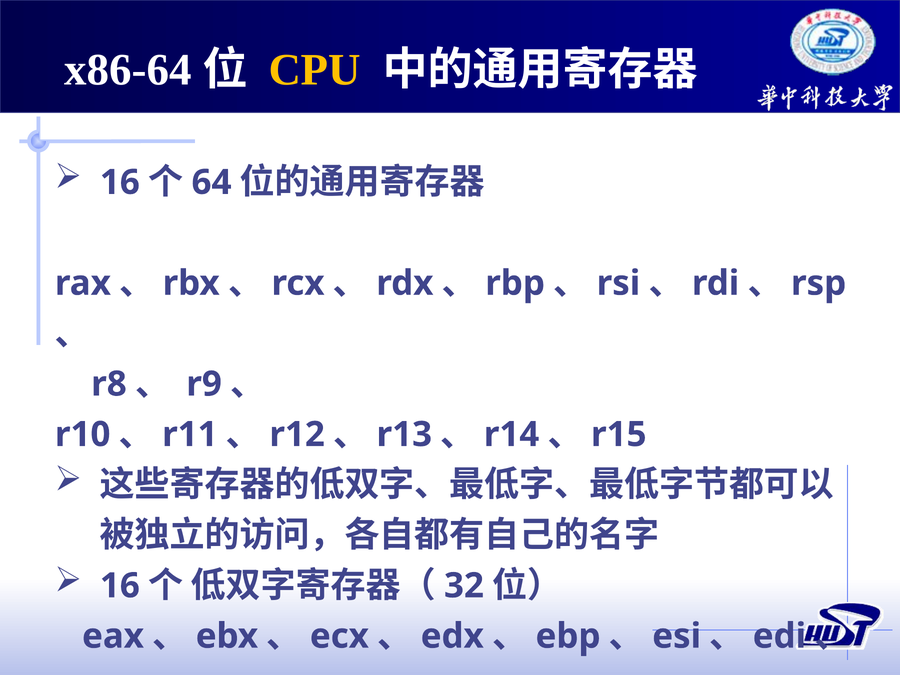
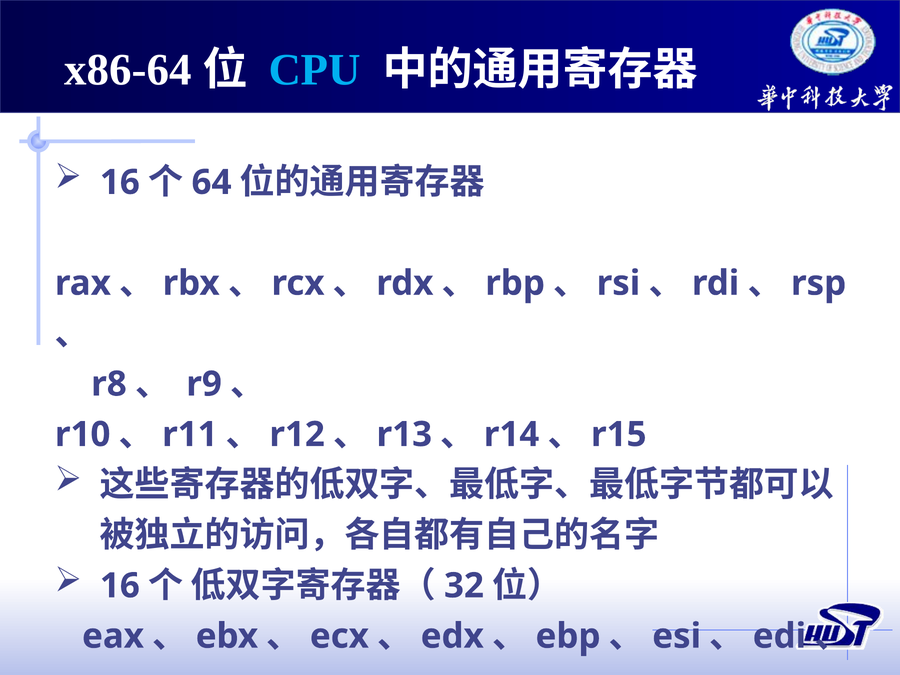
CPU colour: yellow -> light blue (315, 70)
